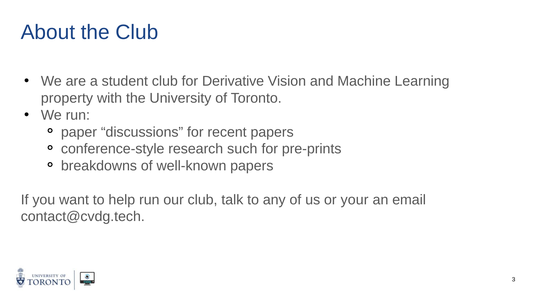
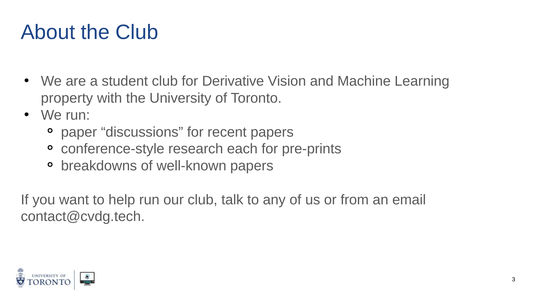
such: such -> each (242, 149)
your: your -> from (355, 200)
